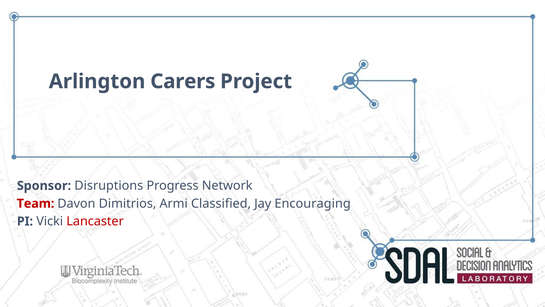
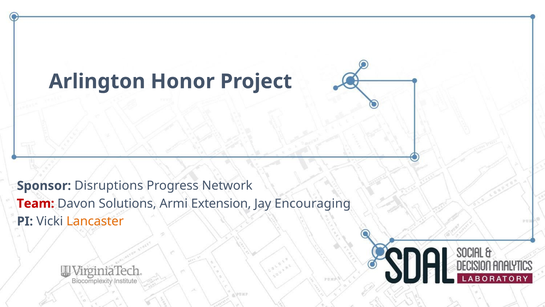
Carers: Carers -> Honor (183, 81)
Dimitrios: Dimitrios -> Solutions (128, 203)
Classified: Classified -> Extension (221, 203)
Lancaster colour: red -> orange (95, 221)
